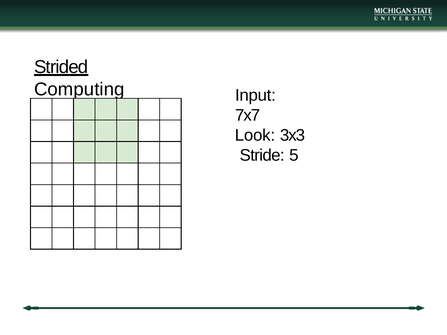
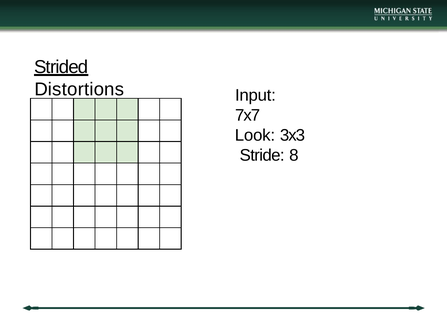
Computing: Computing -> Distortions (79, 89)
5: 5 -> 8 (294, 155)
